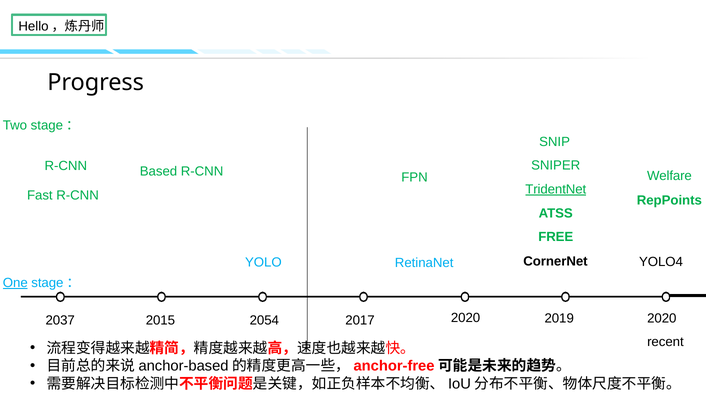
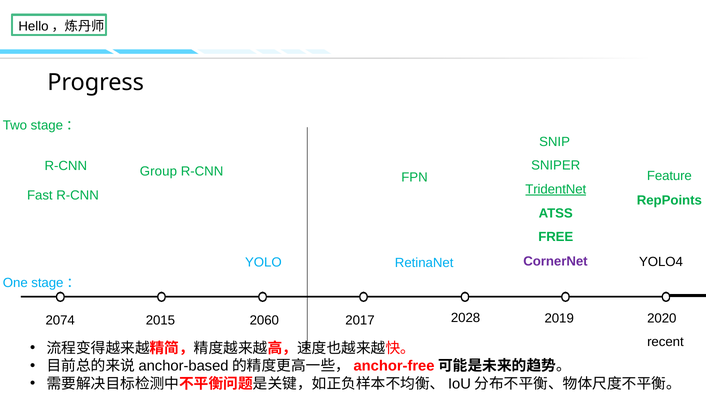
Based: Based -> Group (158, 171)
Welfare: Welfare -> Feature (669, 176)
CornerNet colour: black -> purple (555, 261)
One underline: present -> none (15, 283)
2037: 2037 -> 2074 (60, 320)
2054: 2054 -> 2060 (264, 320)
2017 2020: 2020 -> 2028 (466, 318)
